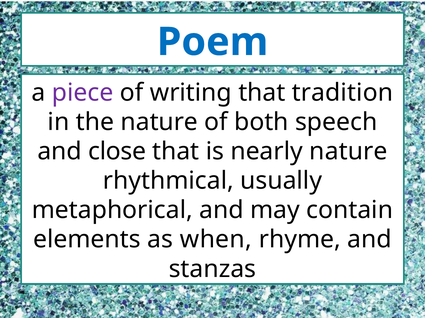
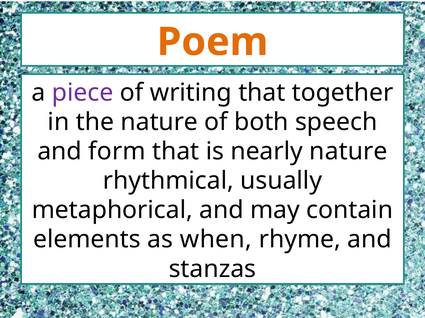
Poem colour: blue -> orange (213, 42)
tradition: tradition -> together (343, 93)
close: close -> form (117, 152)
